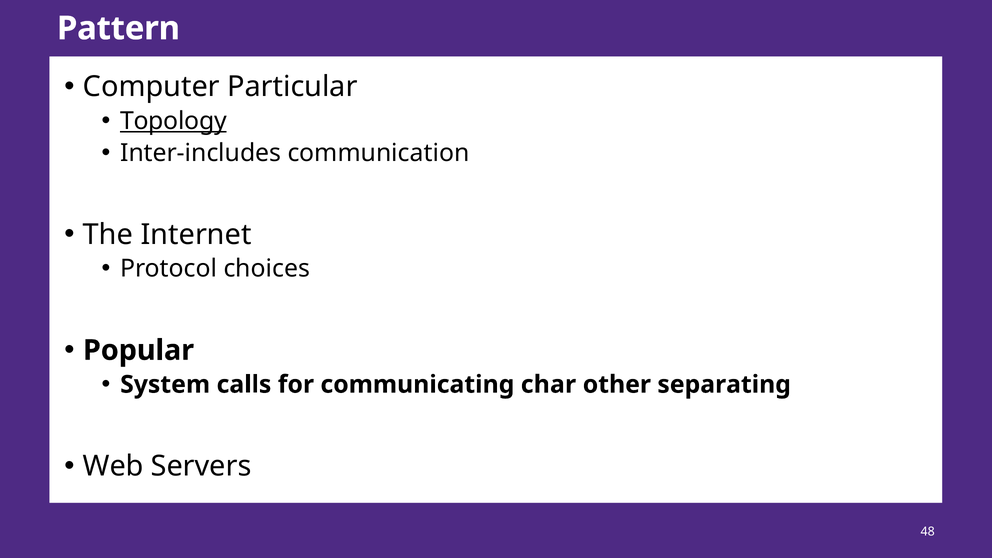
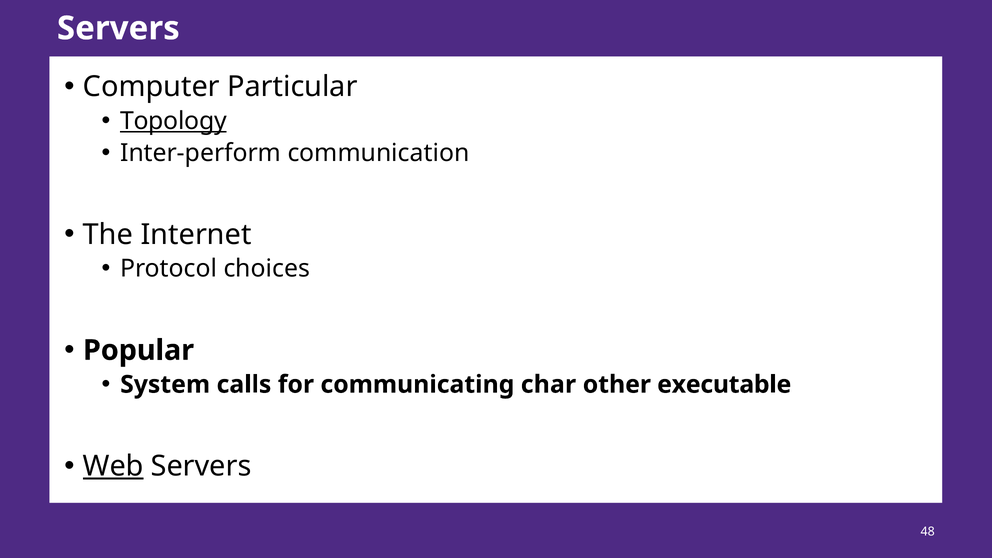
Pattern: Pattern -> Servers (118, 28)
Inter-includes: Inter-includes -> Inter-perform (201, 153)
separating: separating -> executable (724, 385)
Web underline: none -> present (113, 466)
